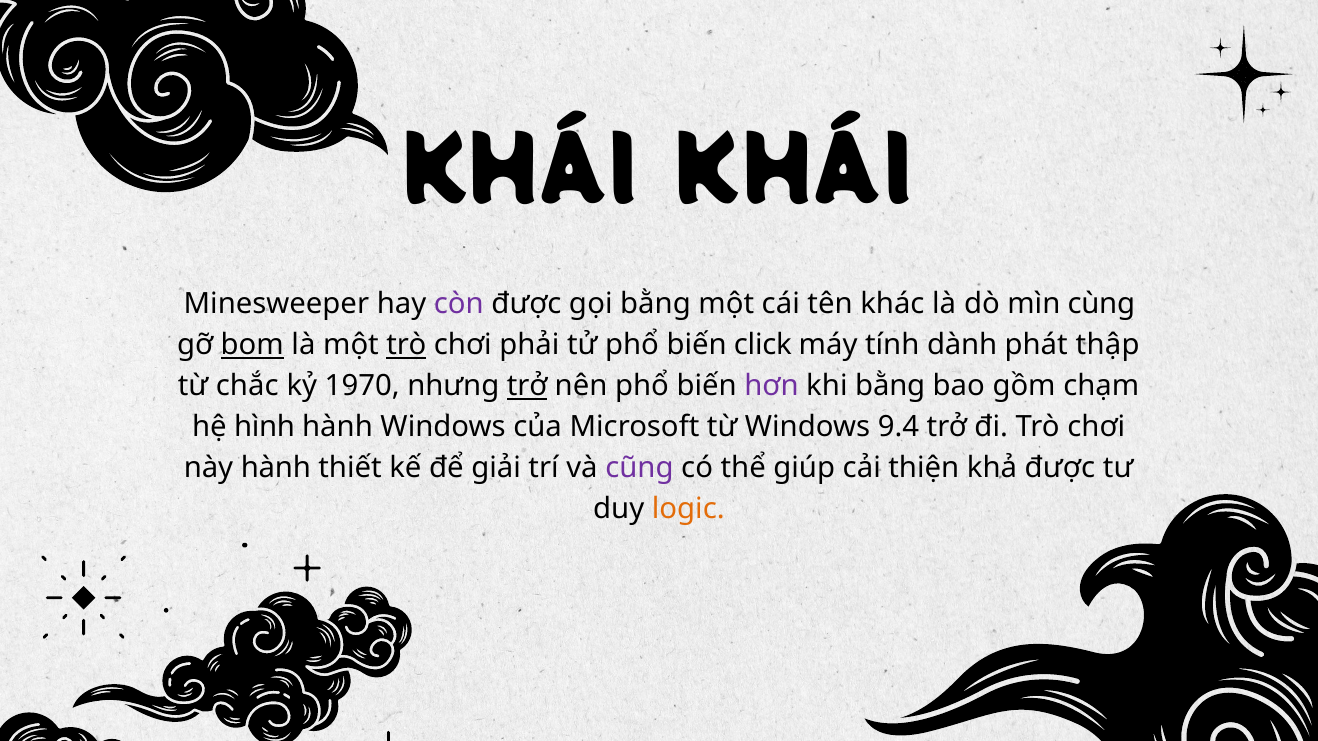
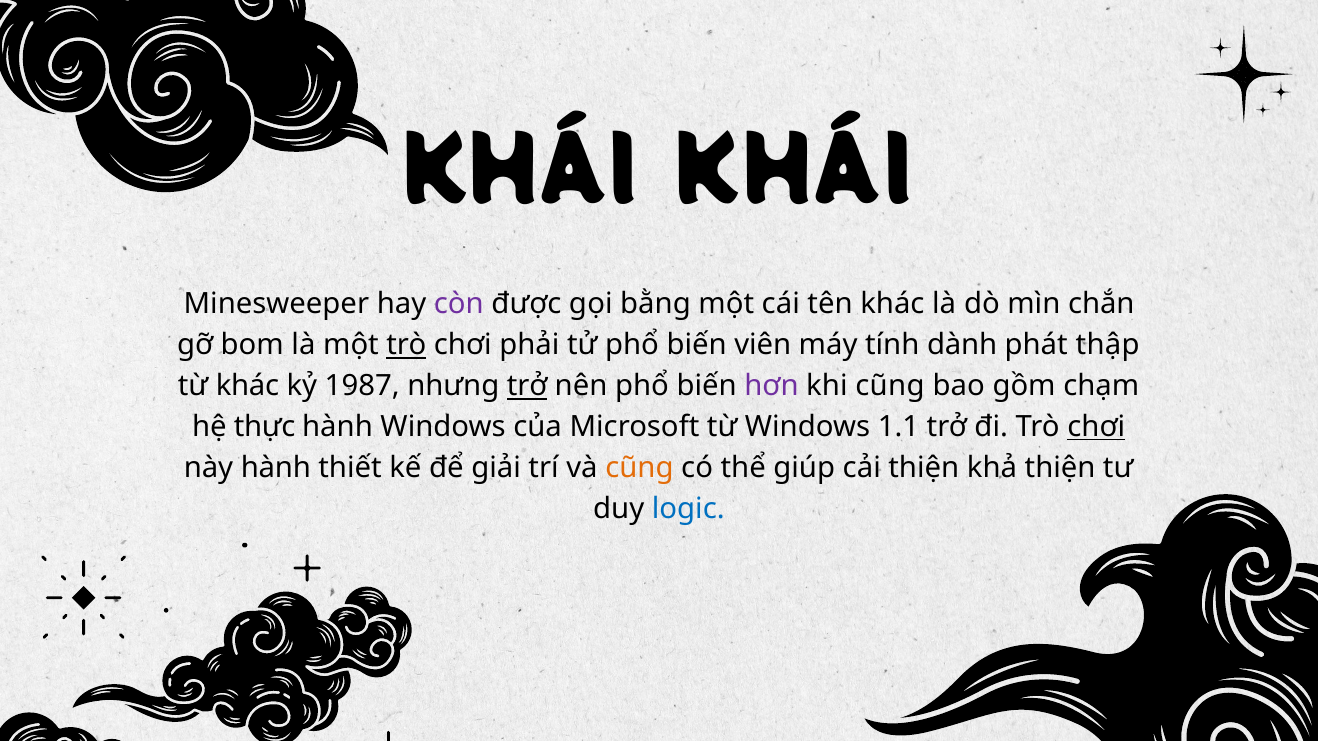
cùng: cùng -> chắn (1101, 304)
bom underline: present -> none (252, 345)
click: click -> viên (763, 345)
từ chắc: chắc -> khác (247, 386)
1970: 1970 -> 1987 (362, 386)
khi bằng: bằng -> cũng (890, 386)
hình: hình -> thực (265, 427)
9.4: 9.4 -> 1.1 (898, 427)
chơi underline: none -> present (1096, 427)
cũng colour: purple -> orange (639, 468)
khả được: được -> thiện (1060, 468)
logic colour: orange -> blue (688, 509)
